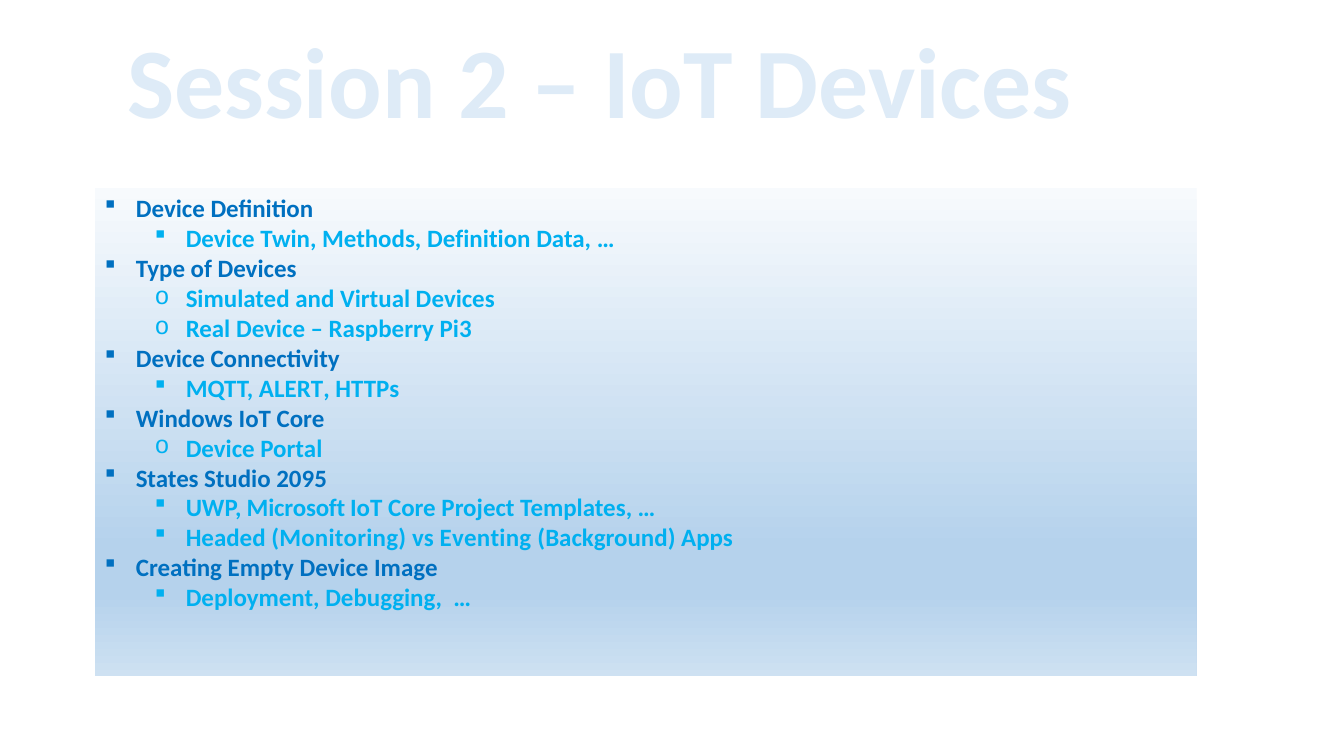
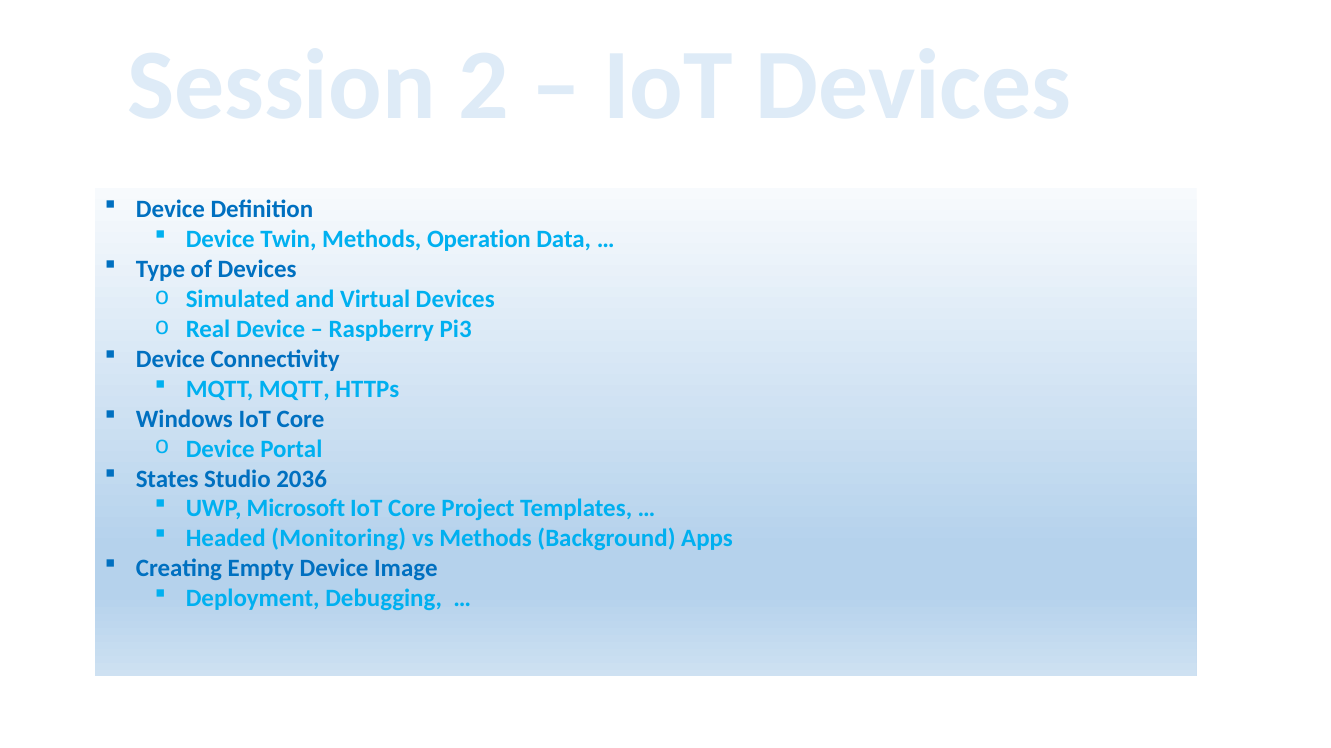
Methods Definition: Definition -> Operation (479, 240)
MQTT ALERT: ALERT -> MQTT (294, 389)
2095: 2095 -> 2036 (302, 479)
vs Eventing: Eventing -> Methods (486, 539)
